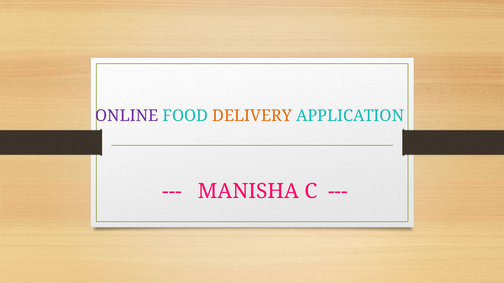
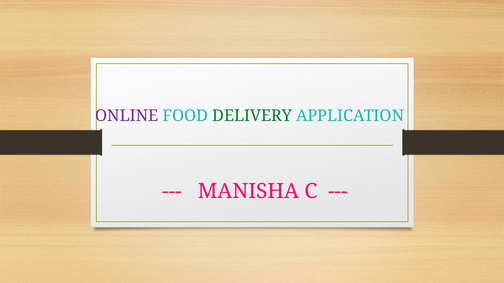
DELIVERY colour: orange -> green (252, 116)
